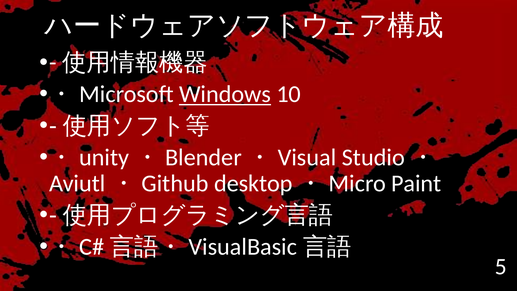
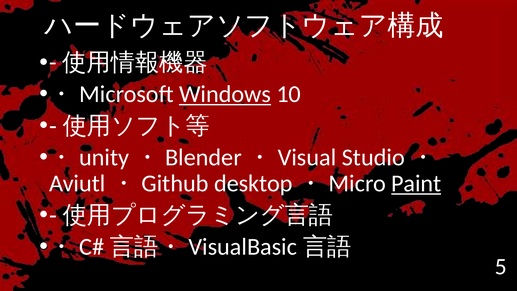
Paint underline: none -> present (416, 183)
